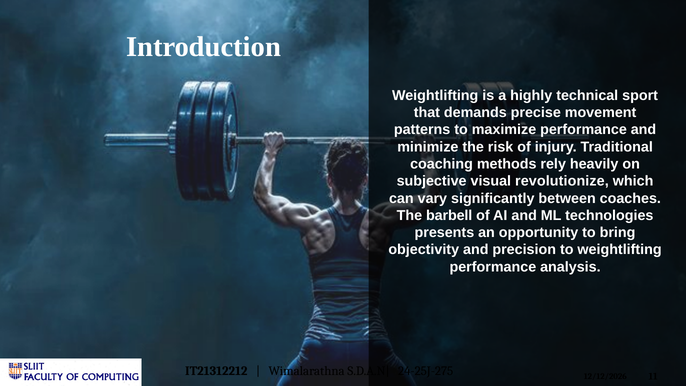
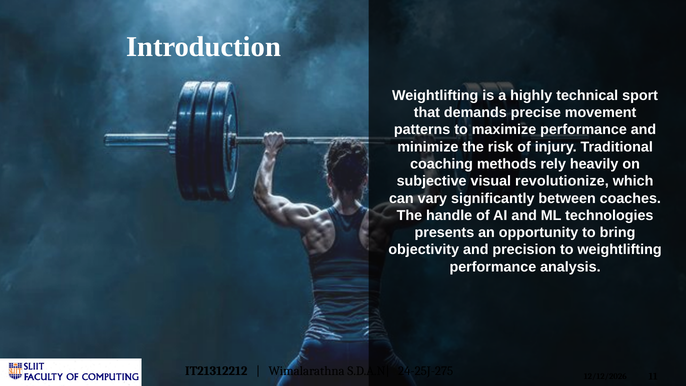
barbell: barbell -> handle (449, 215)
